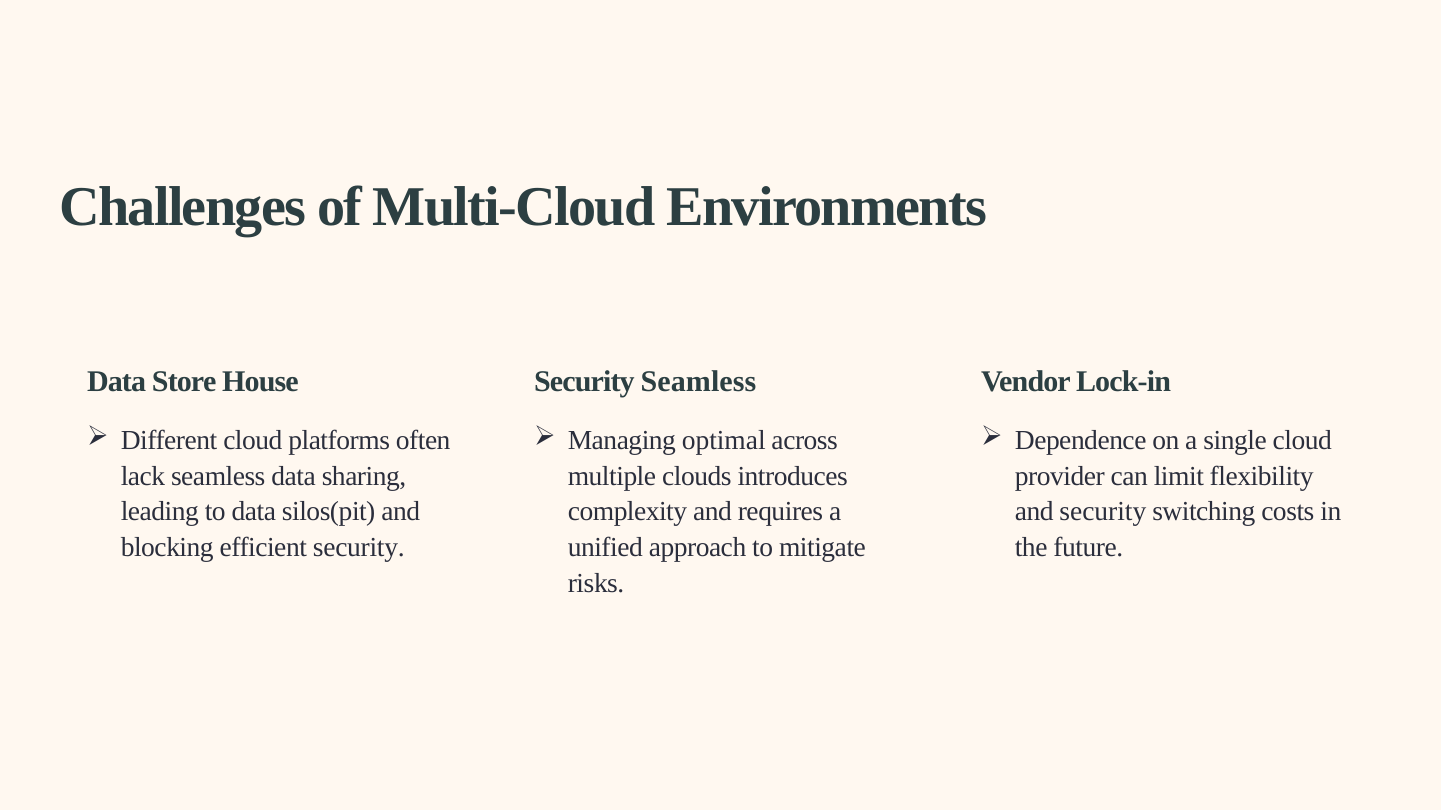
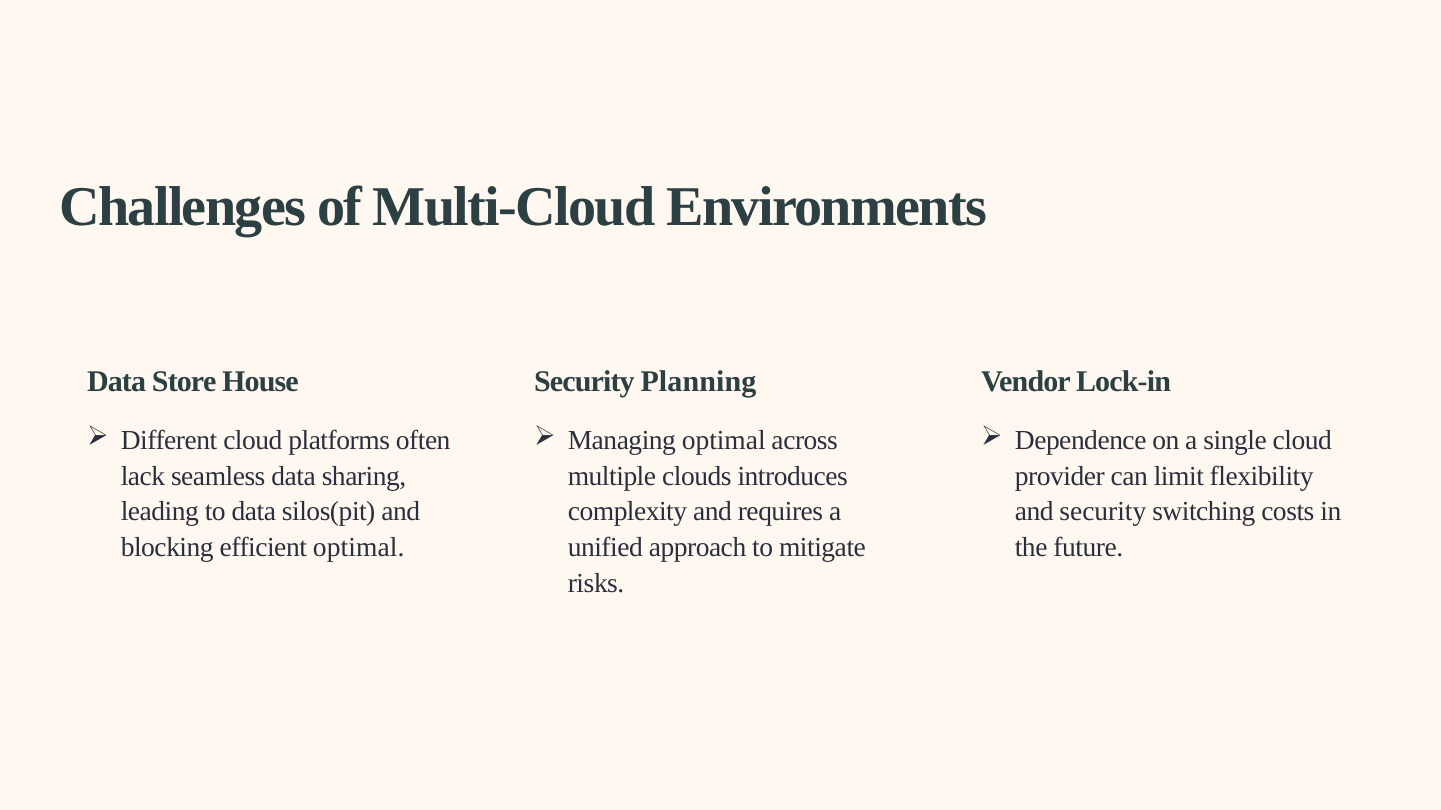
Security Seamless: Seamless -> Planning (698, 381)
efficient security: security -> optimal (359, 548)
